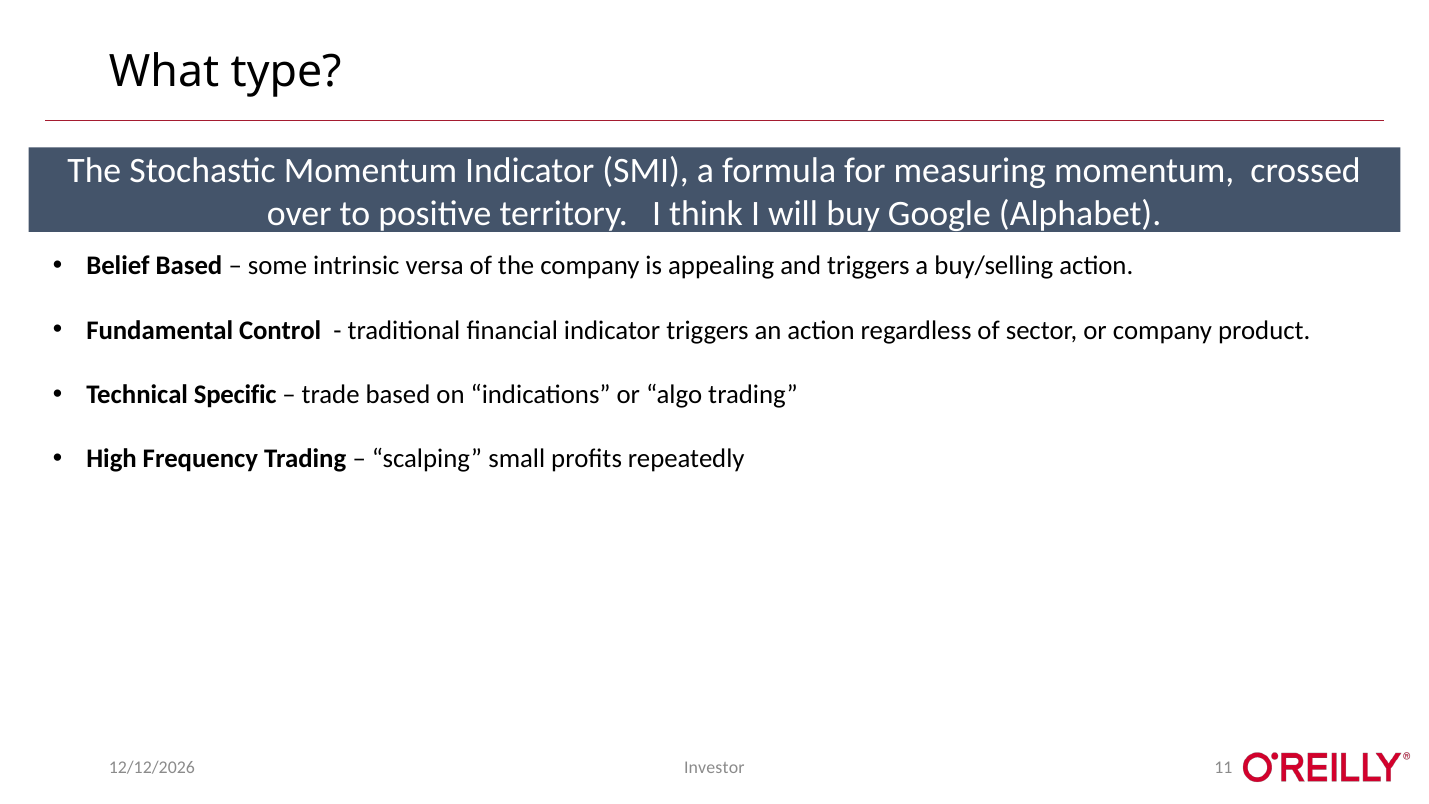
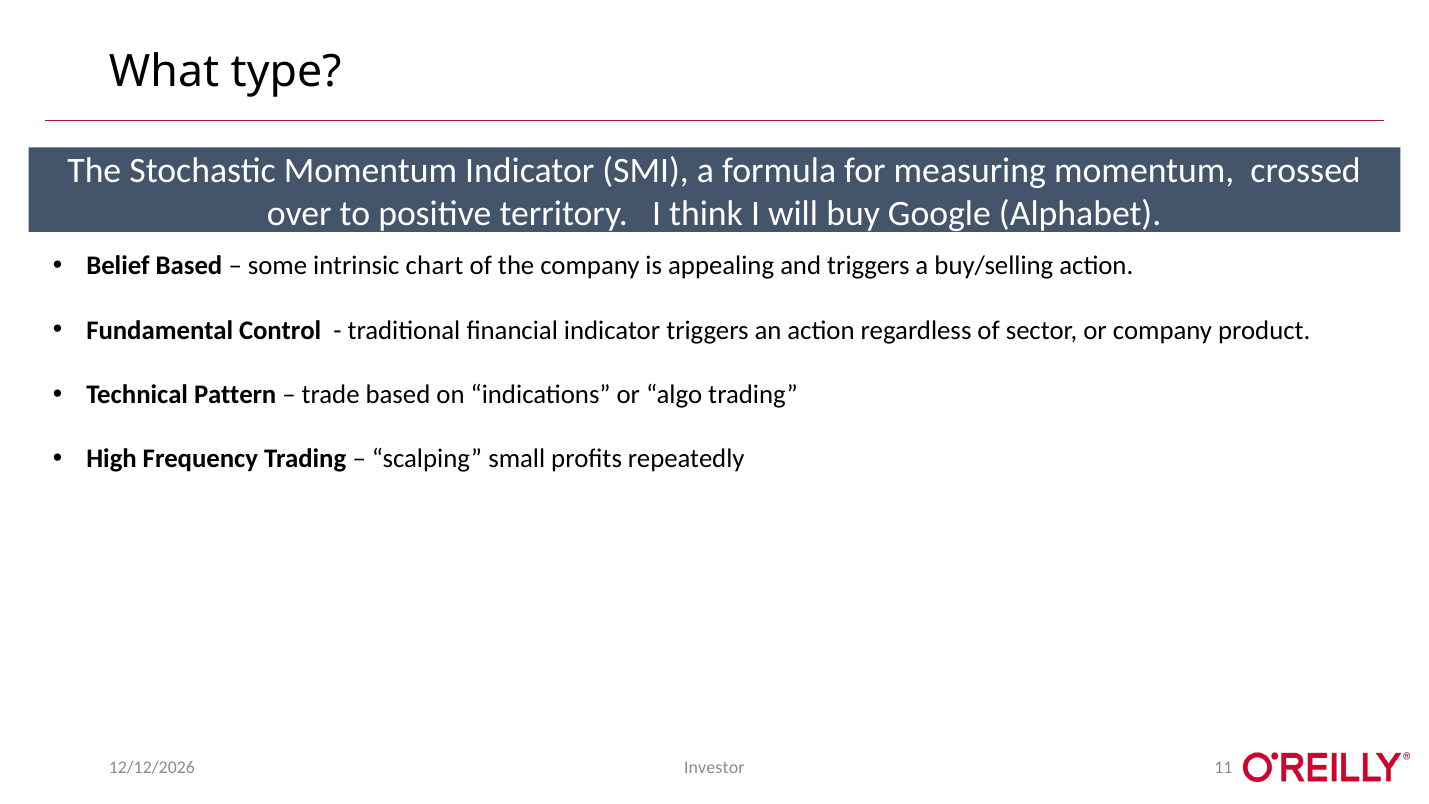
versa: versa -> chart (434, 266)
Specific: Specific -> Pattern (235, 394)
